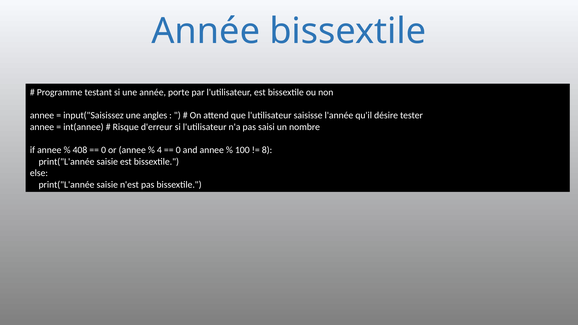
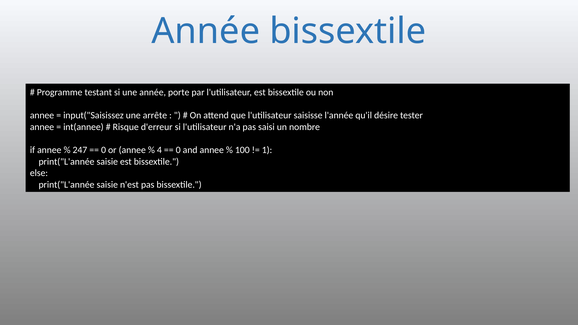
angles: angles -> arrête (155, 115)
408: 408 -> 247 (80, 150)
8: 8 -> 1 (267, 150)
